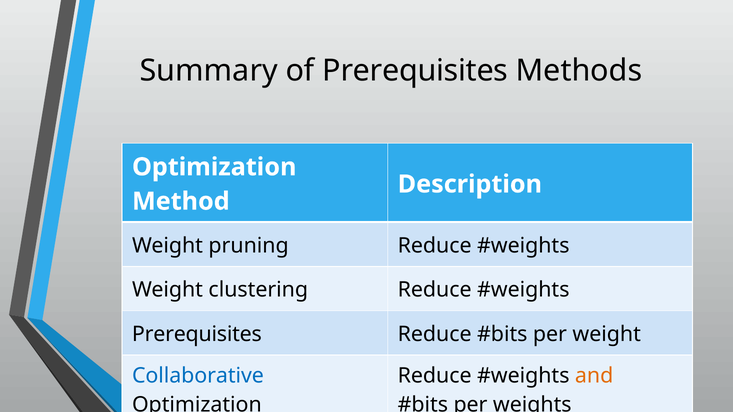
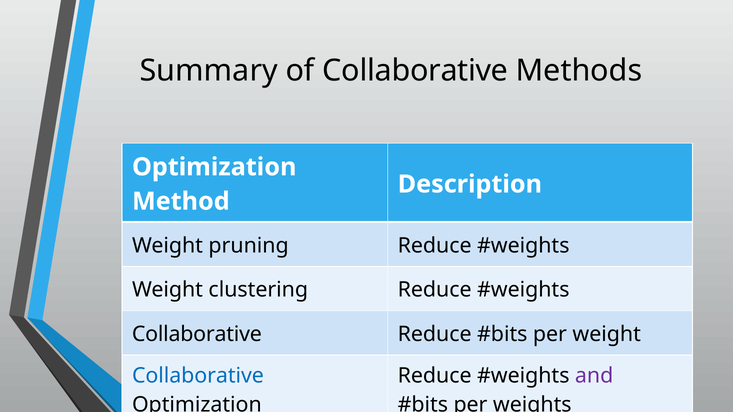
of Prerequisites: Prerequisites -> Collaborative (415, 71)
Prerequisites: Prerequisites -> Collaborative (197, 334)
and colour: orange -> purple (594, 376)
